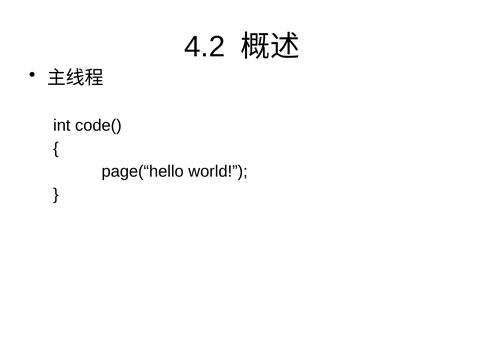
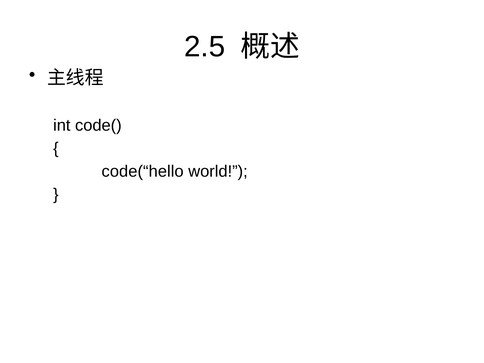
4.2: 4.2 -> 2.5 (205, 47)
page(“hello: page(“hello -> code(“hello (143, 171)
